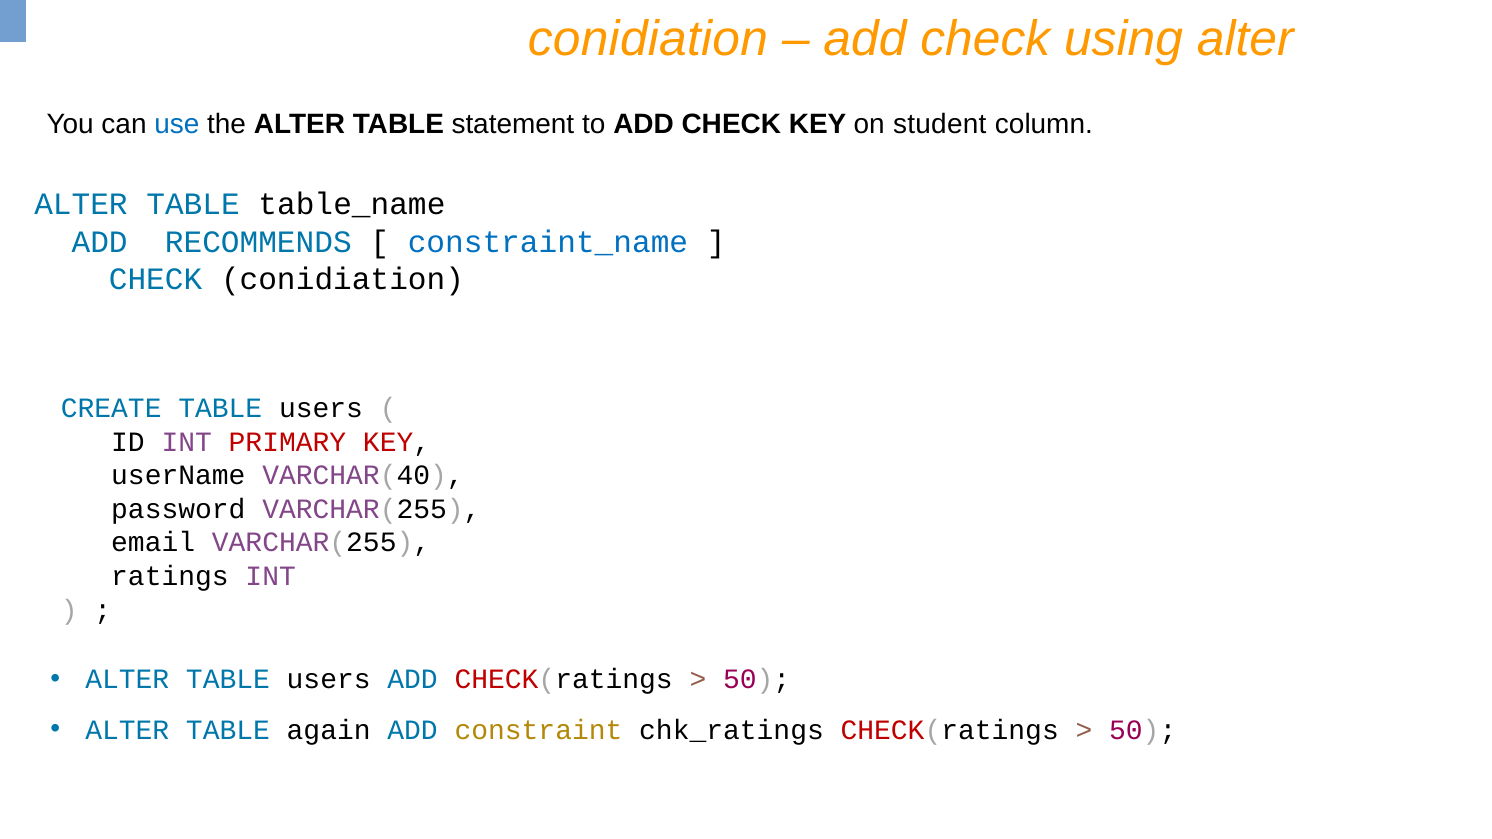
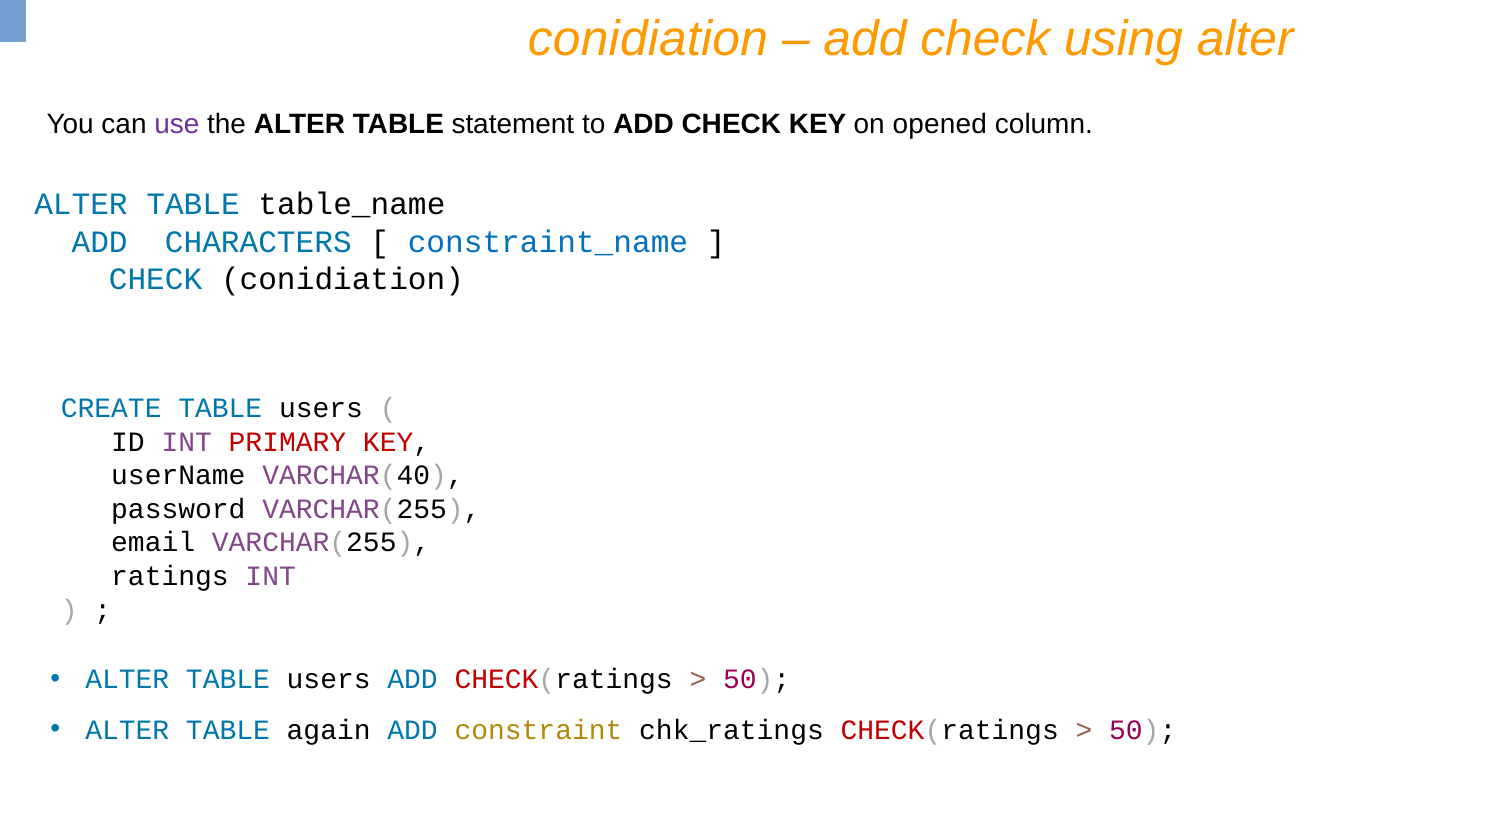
use colour: blue -> purple (177, 124)
student: student -> opened (940, 124)
RECOMMENDS: RECOMMENDS -> CHARACTERS (258, 242)
